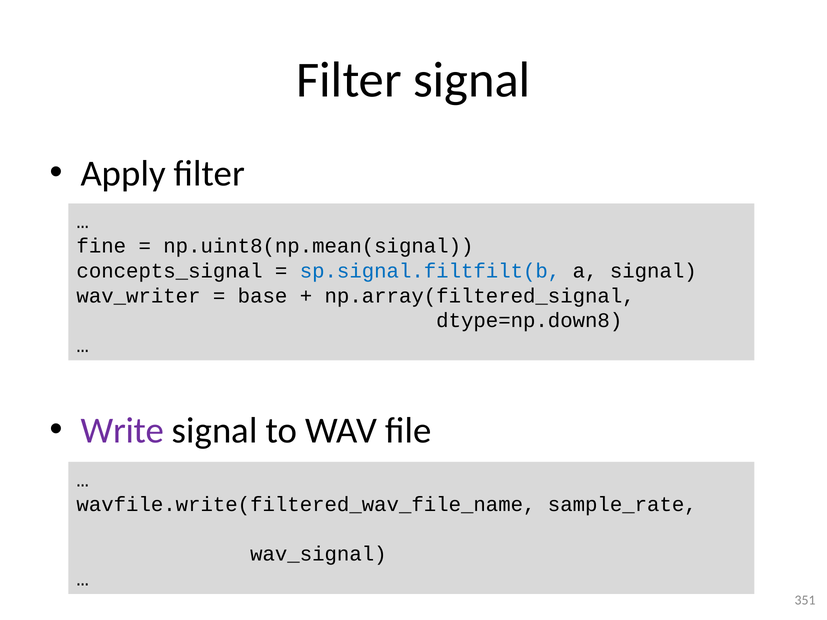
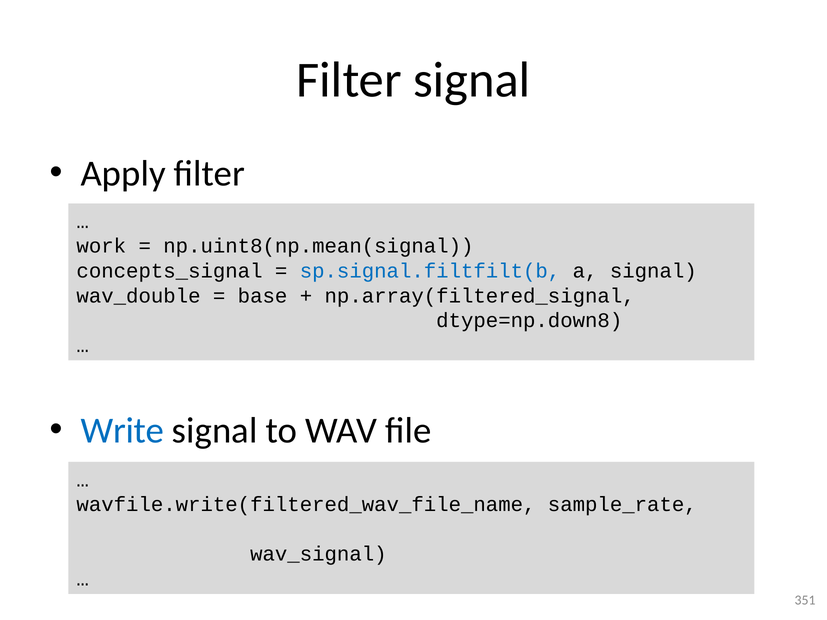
fine: fine -> work (101, 246)
wav_writer: wav_writer -> wav_double (139, 296)
Write colour: purple -> blue (122, 431)
